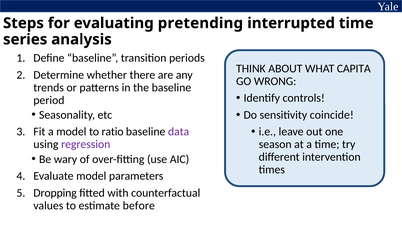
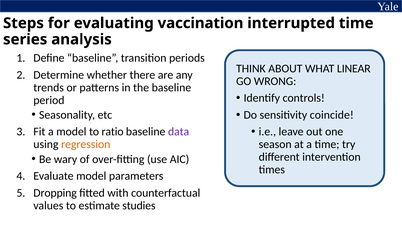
pretending: pretending -> vaccination (201, 23)
CAPITA: CAPITA -> LINEAR (354, 69)
regression colour: purple -> orange (86, 144)
before: before -> studies (139, 206)
